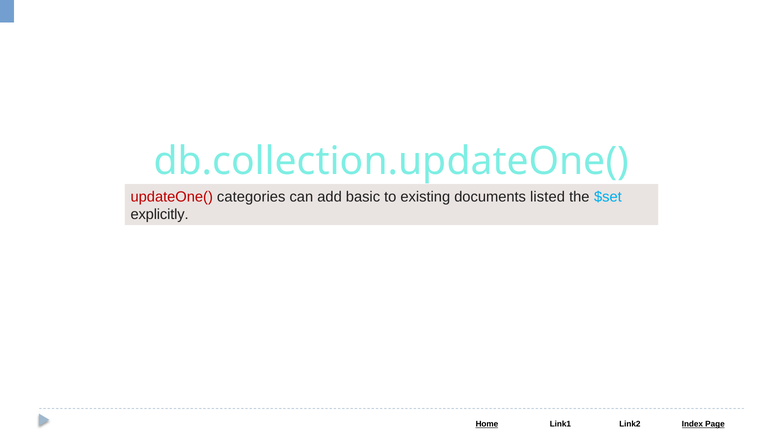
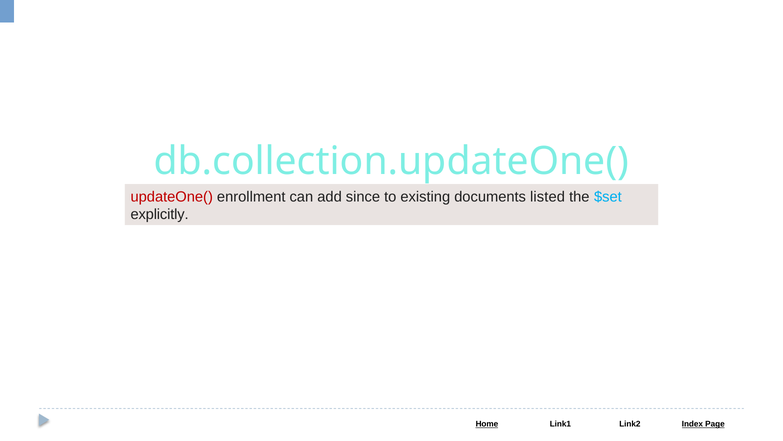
categories: categories -> enrollment (251, 197)
basic: basic -> since (363, 197)
